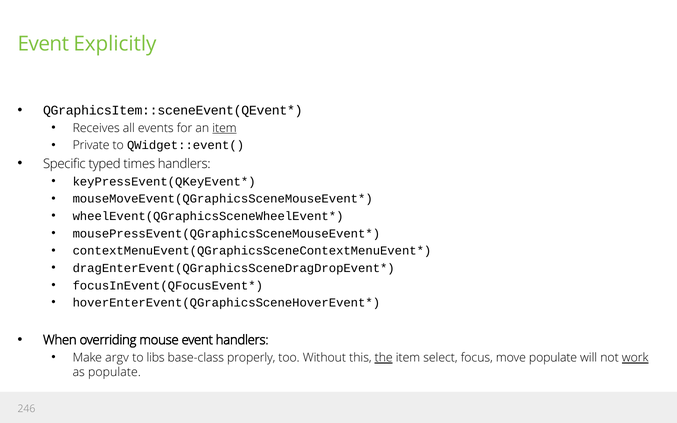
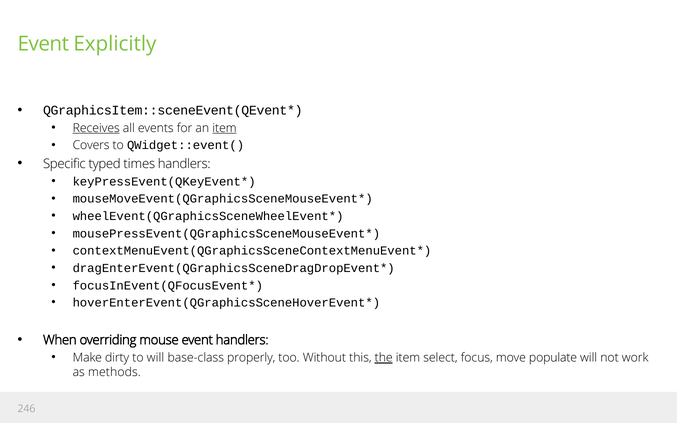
Receives underline: none -> present (96, 128)
Private: Private -> Covers (91, 145)
argv: argv -> dirty (117, 358)
to libs: libs -> will (155, 358)
work underline: present -> none (635, 358)
as populate: populate -> methods (114, 373)
